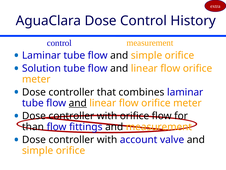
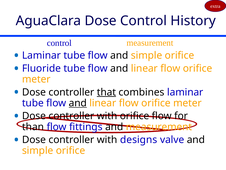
Solution: Solution -> Fluoride (41, 68)
that underline: none -> present (106, 92)
account: account -> designs (139, 139)
